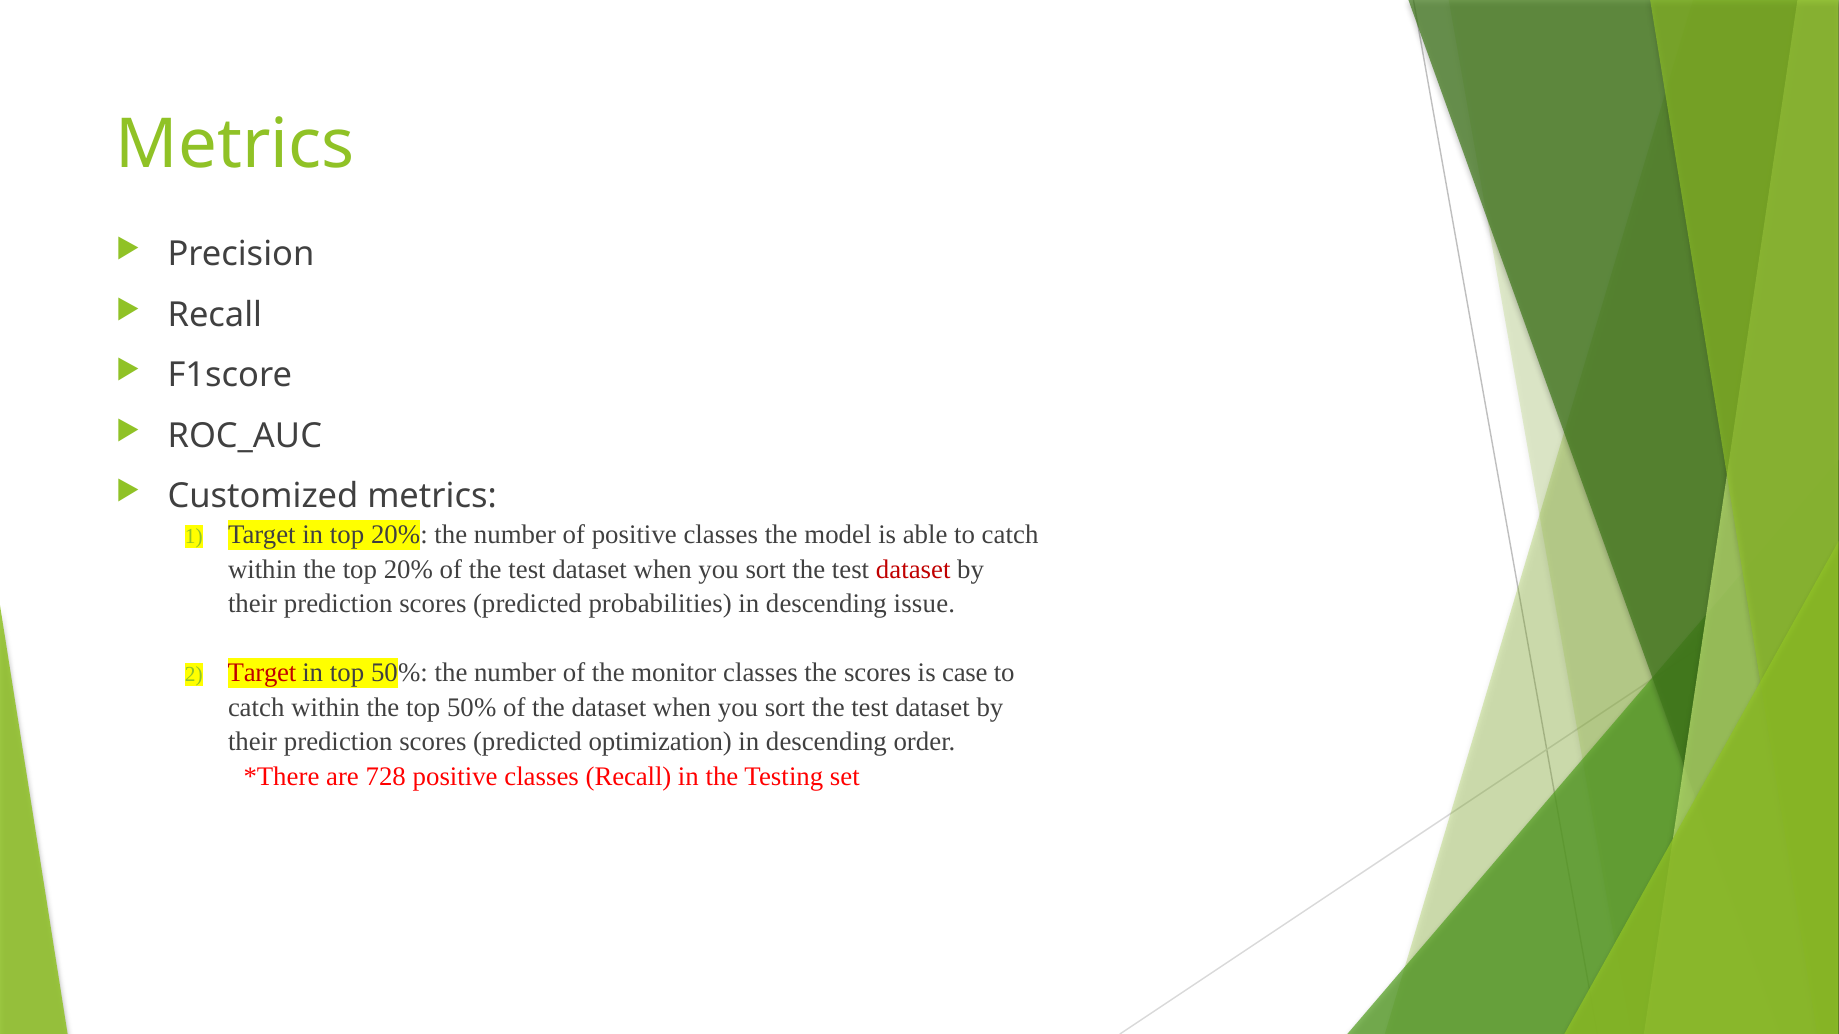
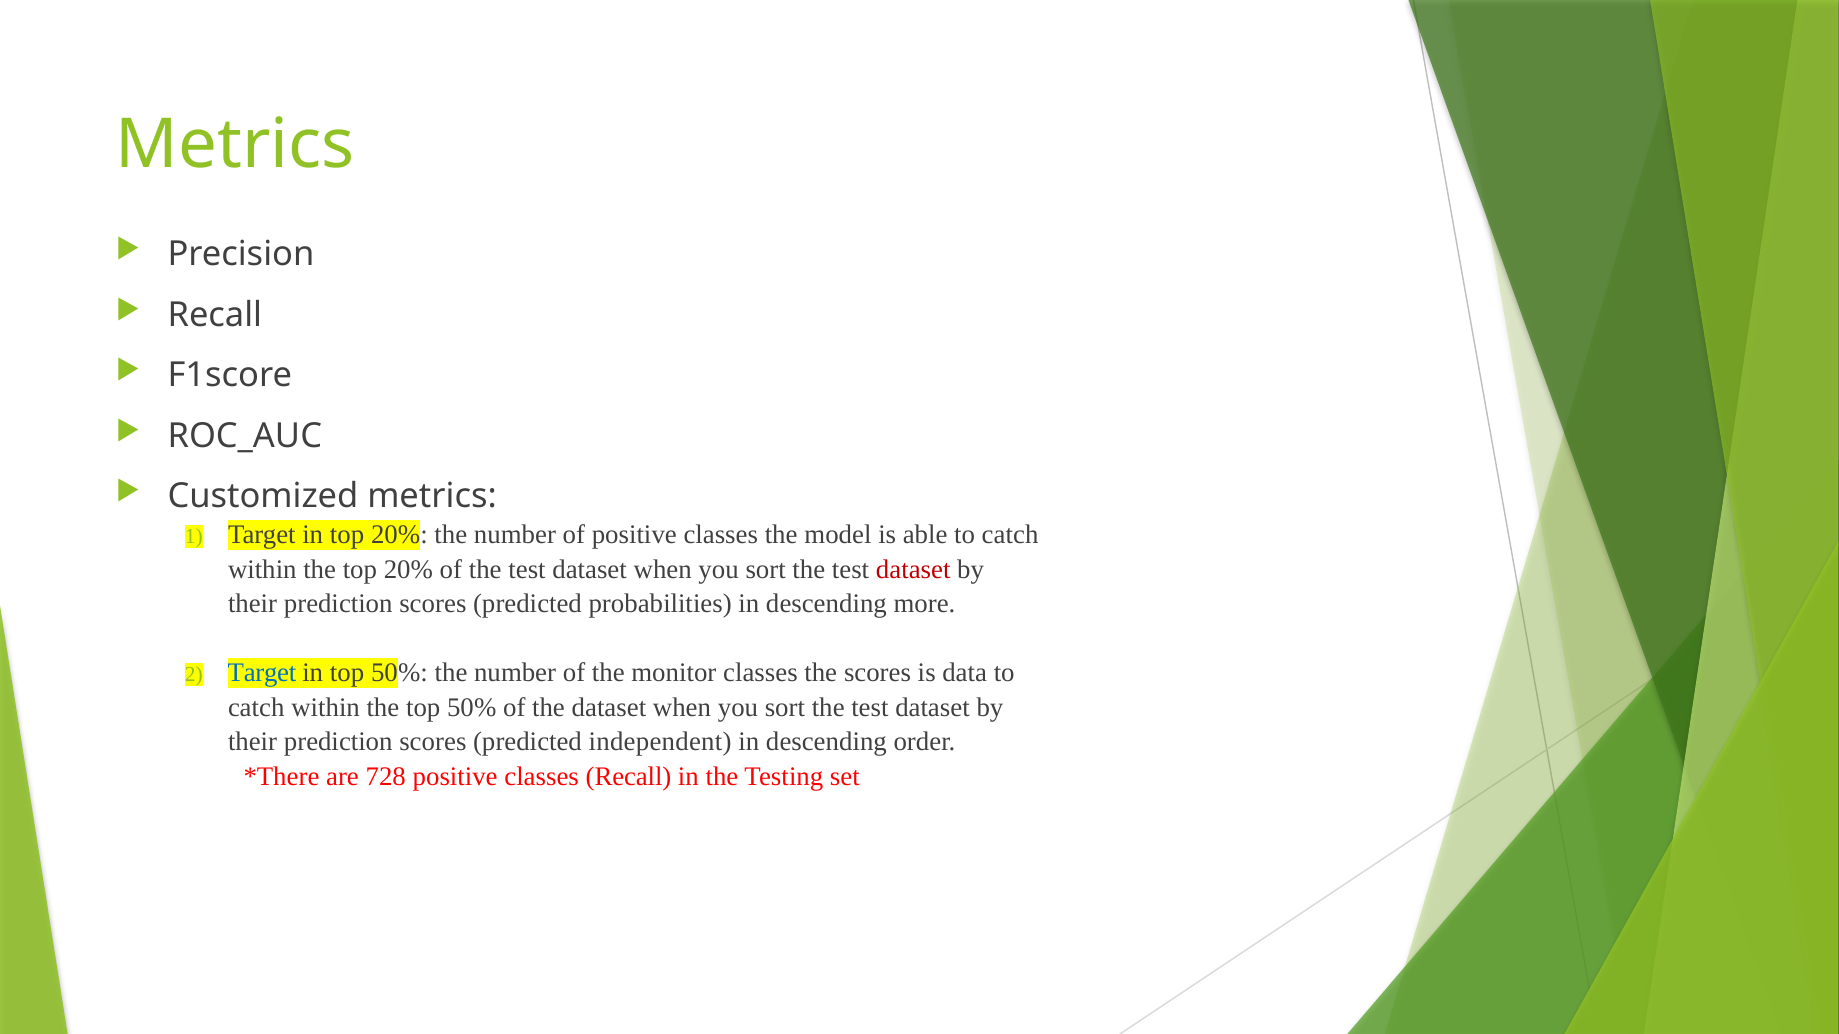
issue: issue -> more (924, 604)
Target colour: red -> blue (262, 673)
case: case -> data (965, 673)
optimization: optimization -> independent (660, 742)
